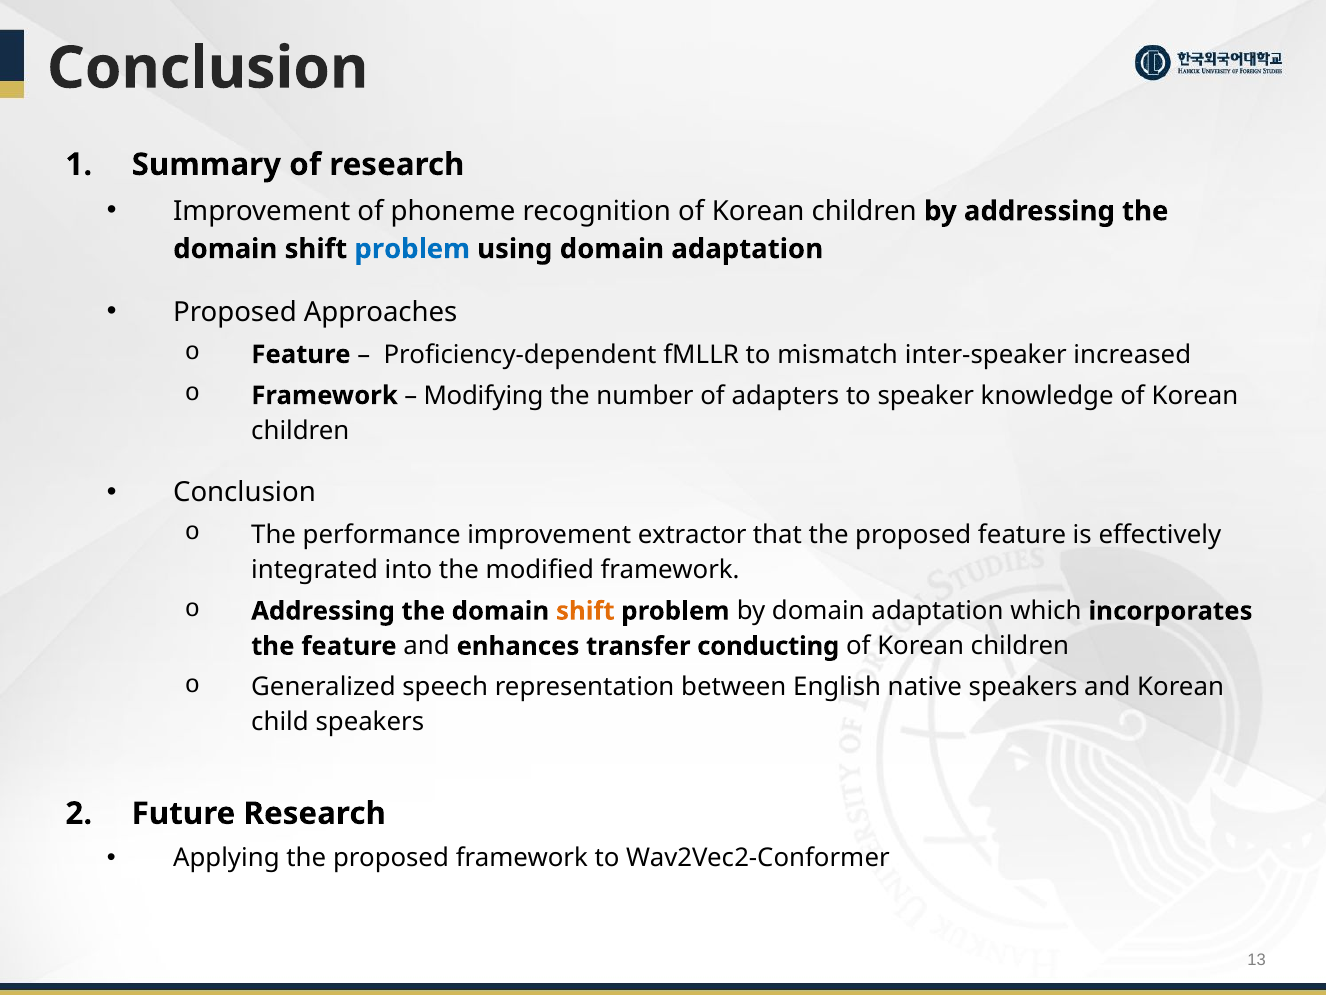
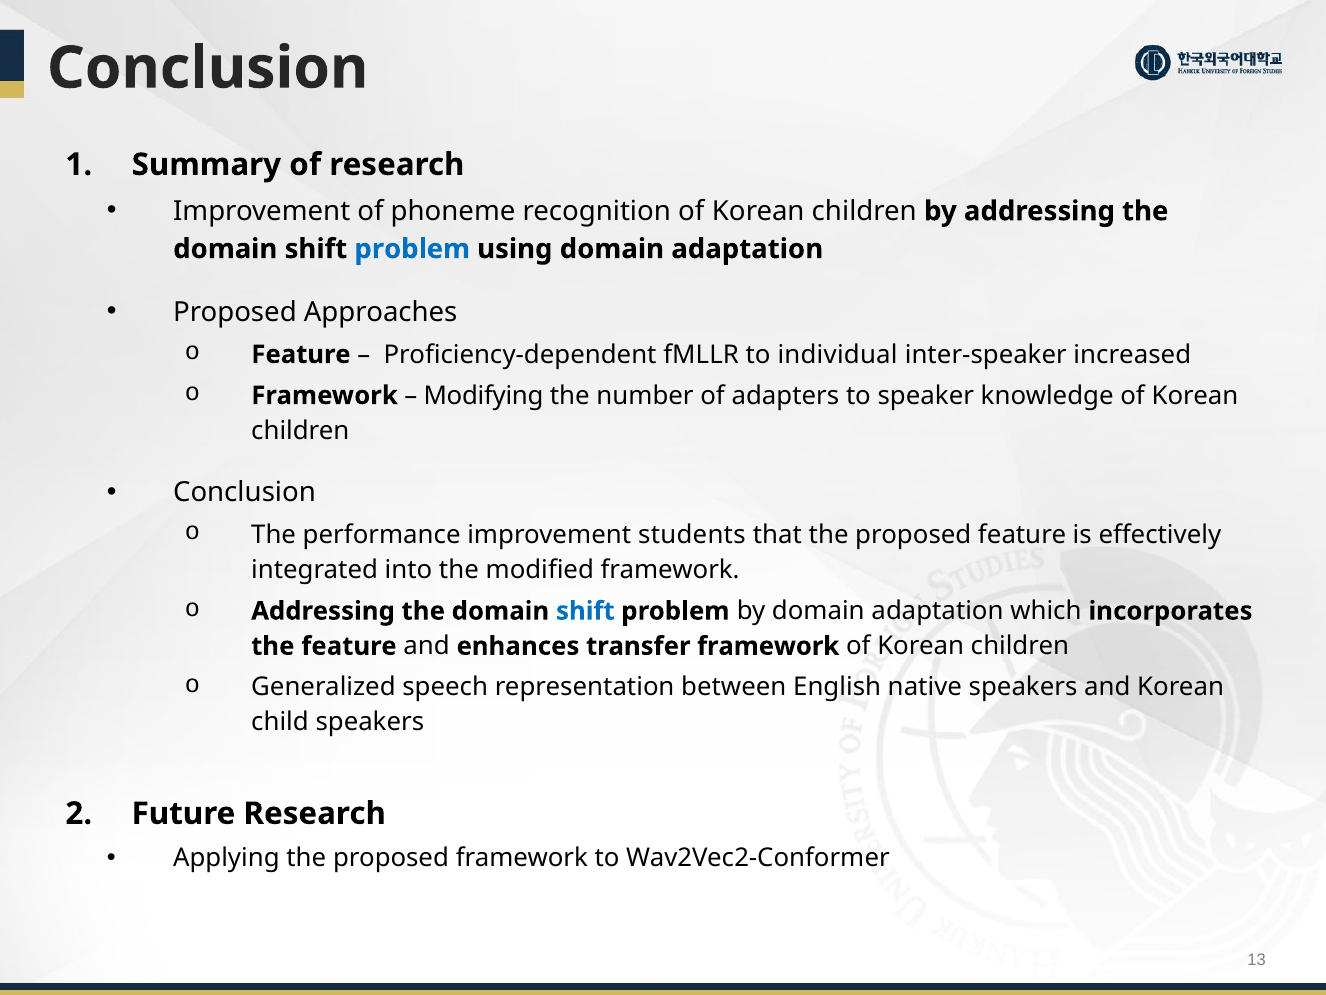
mismatch: mismatch -> individual (838, 354)
extractor: extractor -> students (692, 535)
shift colour: orange -> blue (585, 611)
transfer conducting: conducting -> framework (768, 646)
